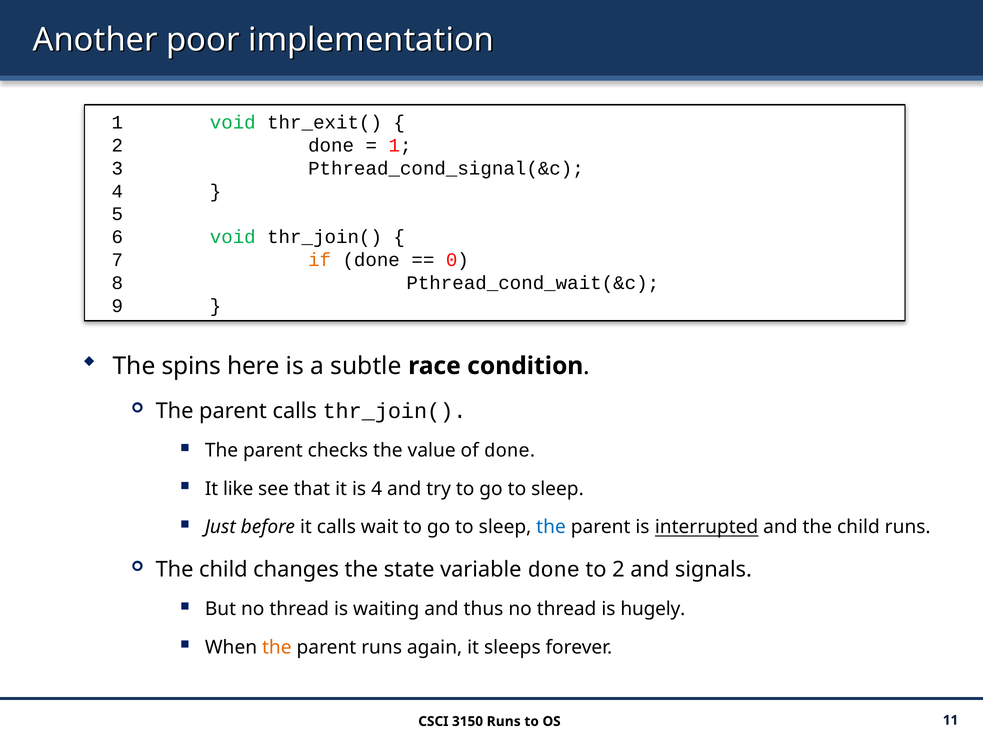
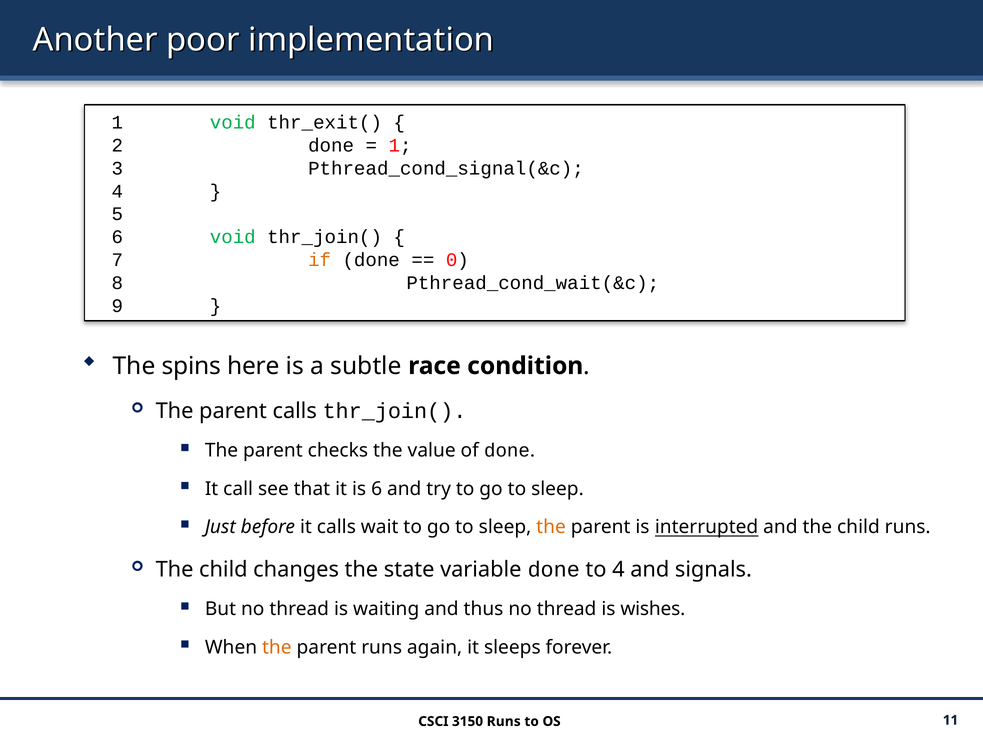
like: like -> call (238, 489)
is 4: 4 -> 6 (377, 489)
the colour: blue -> orange (551, 527)
to 2: 2 -> 4 (618, 570)
hugely: hugely -> wishes (653, 609)
